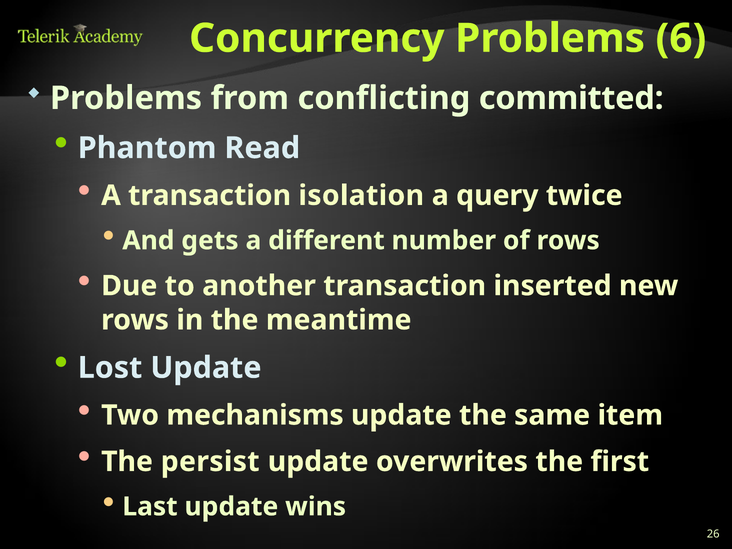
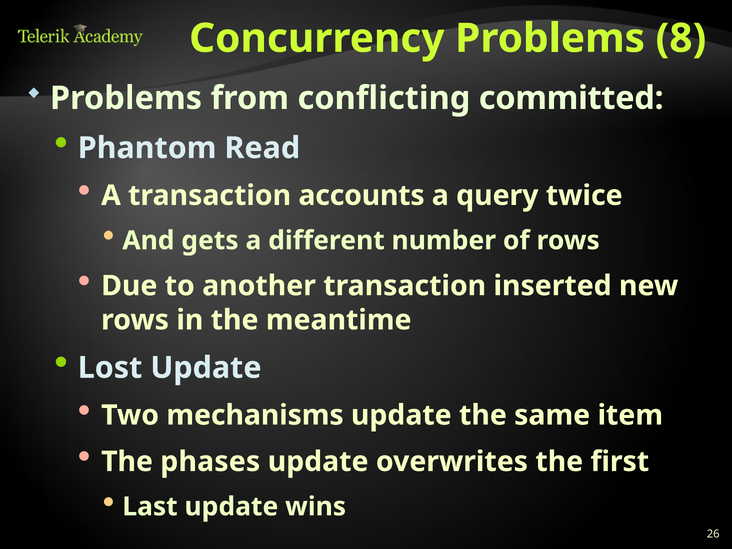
6: 6 -> 8 (681, 38)
isolation: isolation -> accounts (362, 196)
persist: persist -> phases (210, 462)
